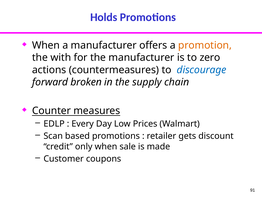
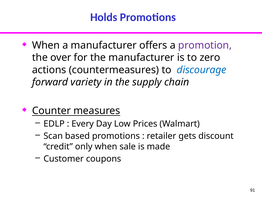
promotion colour: orange -> purple (205, 45)
with: with -> over (61, 57)
broken: broken -> variety (86, 82)
